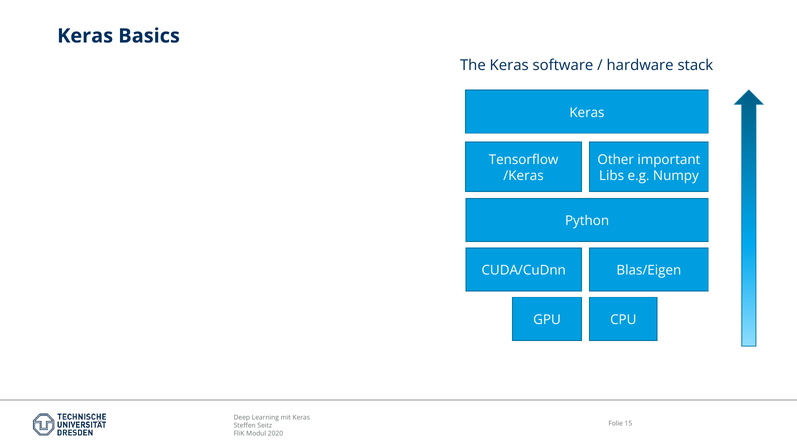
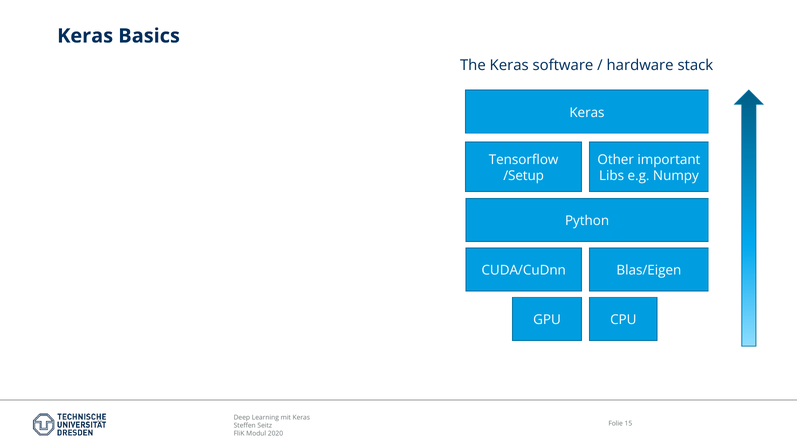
/Keras: /Keras -> /Setup (524, 176)
